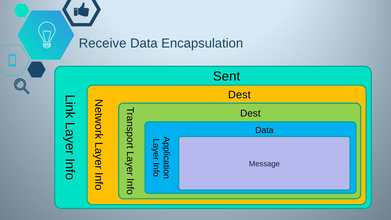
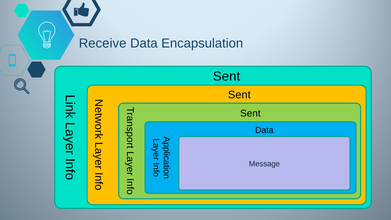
Dest: Dest -> Sent (239, 95)
Dest: Dest -> Sent (250, 113)
